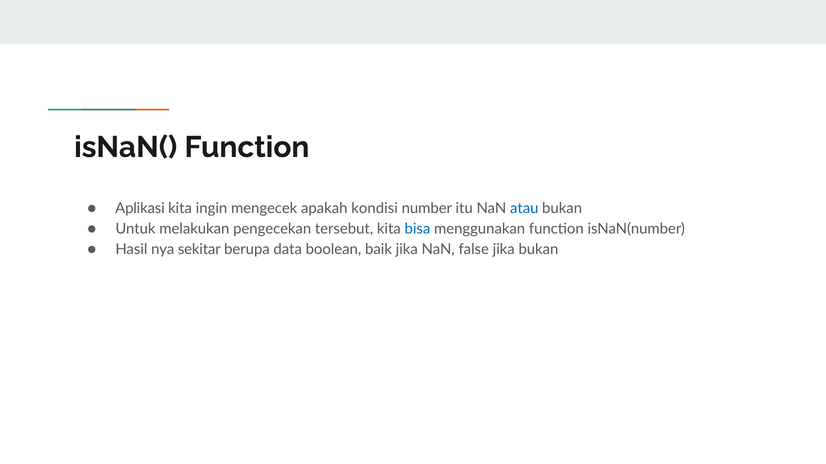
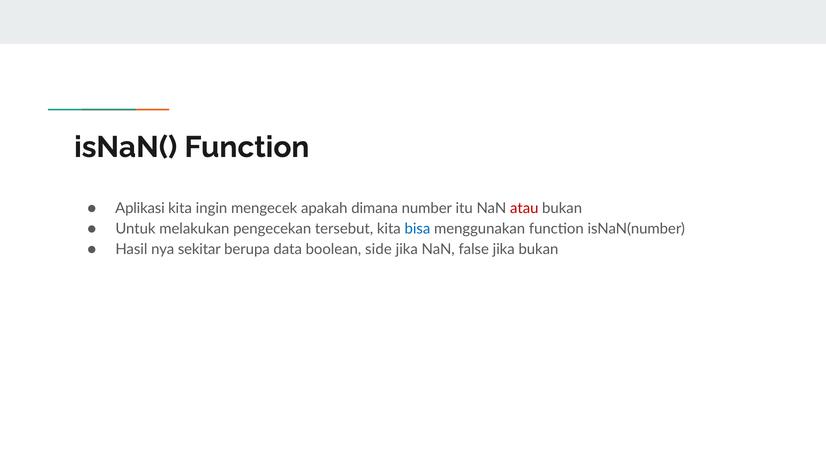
kondisi: kondisi -> dimana (375, 209)
atau colour: blue -> red (524, 209)
baik: baik -> side (378, 250)
